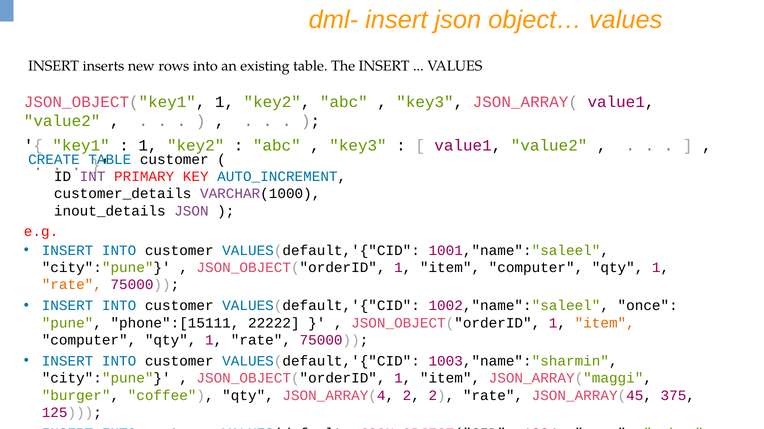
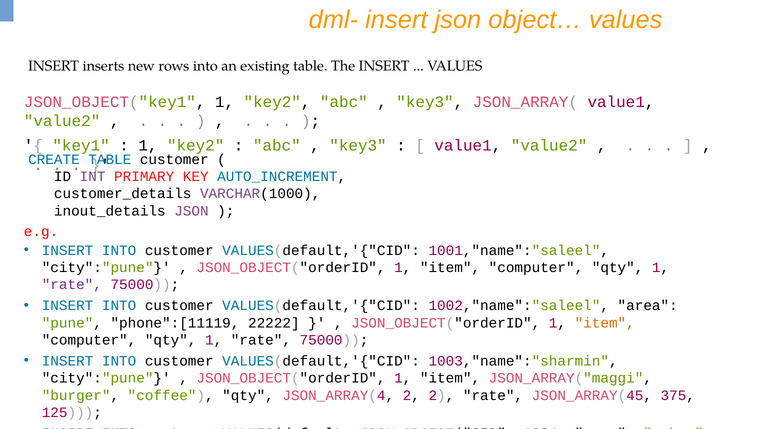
rate colour: orange -> purple (72, 285)
once: once -> area (648, 306)
phone":[15111: phone":[15111 -> phone":[11119 (175, 323)
